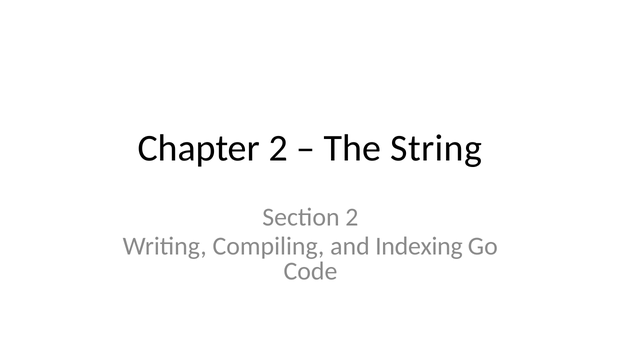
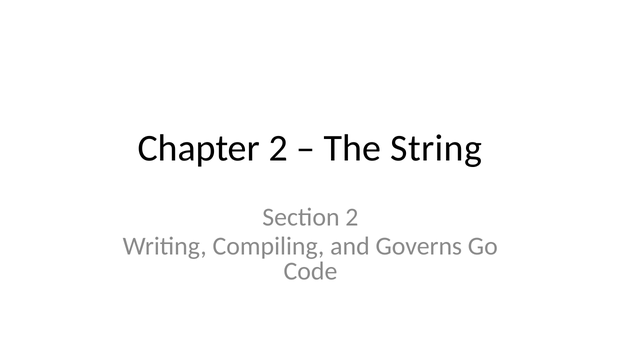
Indexing: Indexing -> Governs (419, 247)
